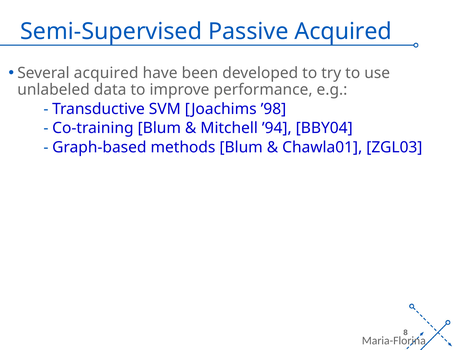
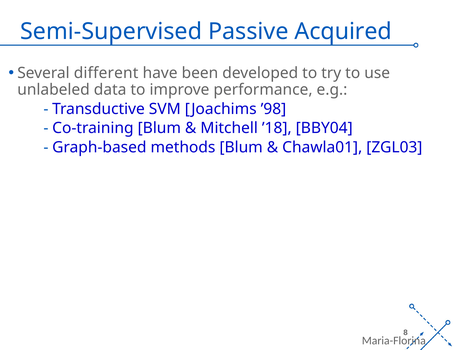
Several acquired: acquired -> different (106, 73)
’94: ’94 -> ’18 (277, 128)
